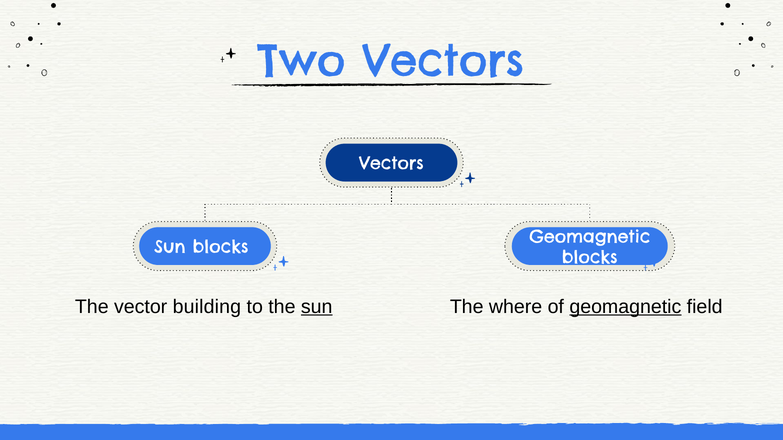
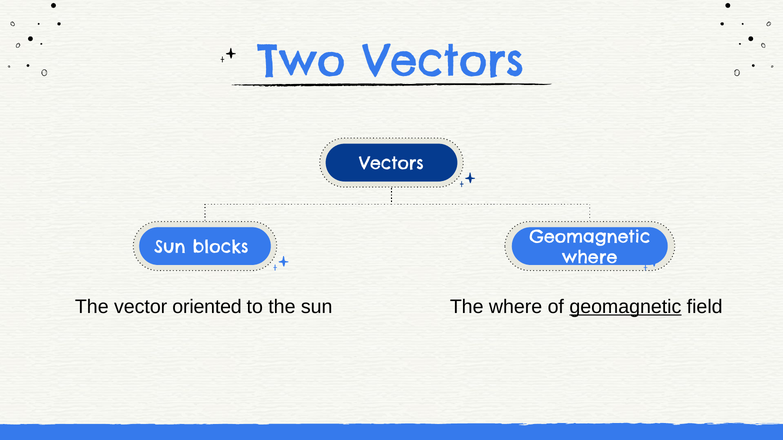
blocks: blocks -> where (590, 258)
building: building -> oriented (207, 307)
sun underline: present -> none (317, 307)
